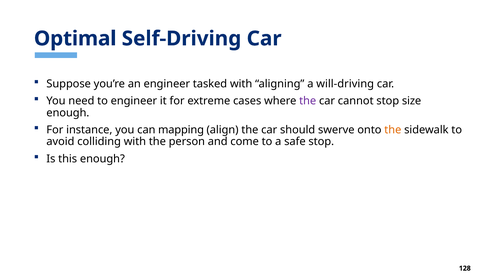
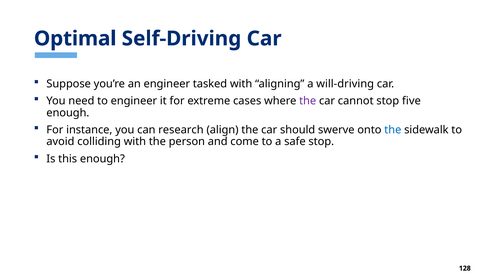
size: size -> five (411, 101)
mapping: mapping -> research (181, 130)
the colour: orange -> blue (393, 130)
